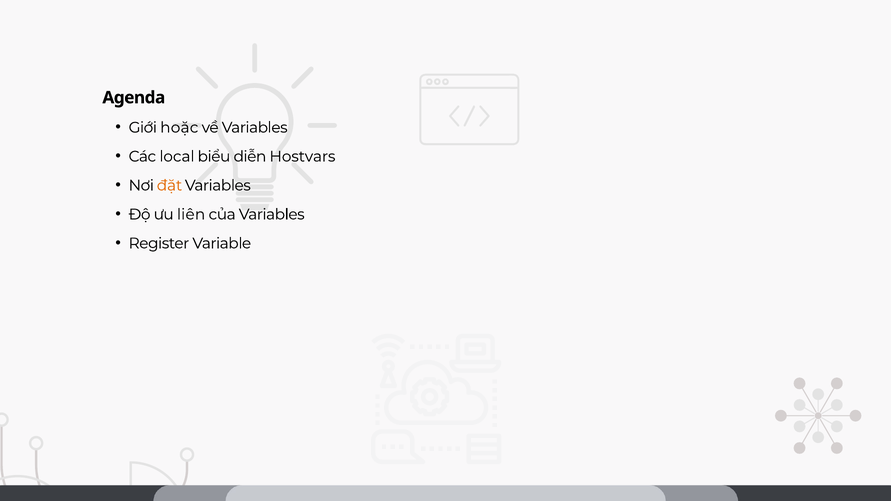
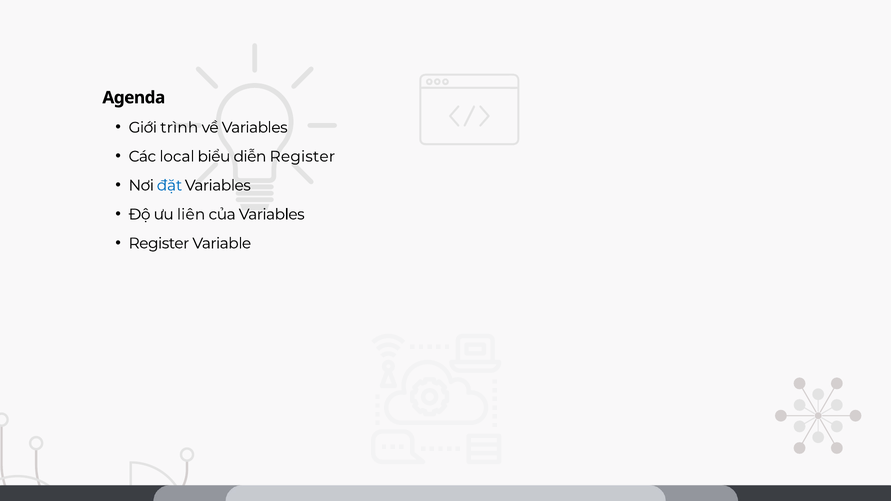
hoặc: hoặc -> trình (179, 128)
diễn Hostvars: Hostvars -> Register (302, 157)
đặt colour: orange -> blue (169, 186)
